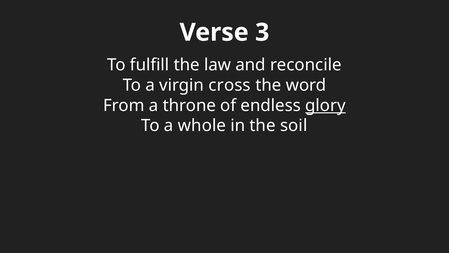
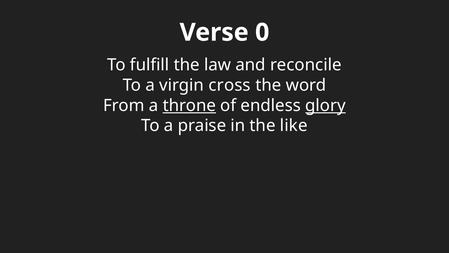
3: 3 -> 0 (262, 32)
throne underline: none -> present (189, 105)
whole: whole -> praise (202, 125)
soil: soil -> like (294, 125)
